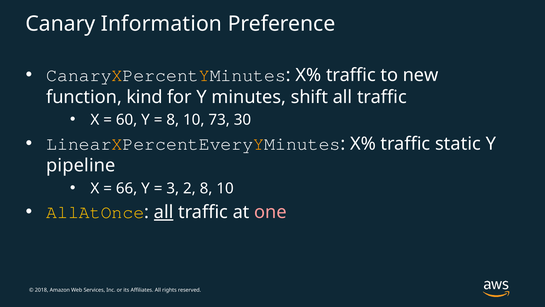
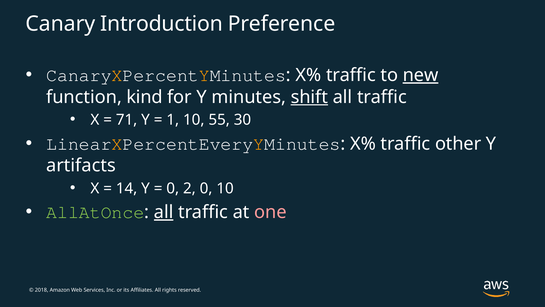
Information: Information -> Introduction (162, 24)
new underline: none -> present (421, 75)
shift underline: none -> present (309, 97)
60: 60 -> 71 (127, 120)
8: 8 -> 1 (173, 120)
73: 73 -> 55 (219, 120)
static: static -> other (458, 143)
pipeline: pipeline -> artifacts (81, 165)
66: 66 -> 14 (127, 188)
3: 3 -> 0 (173, 188)
2 8: 8 -> 0 (206, 188)
AllAtOnce colour: yellow -> light green (95, 212)
